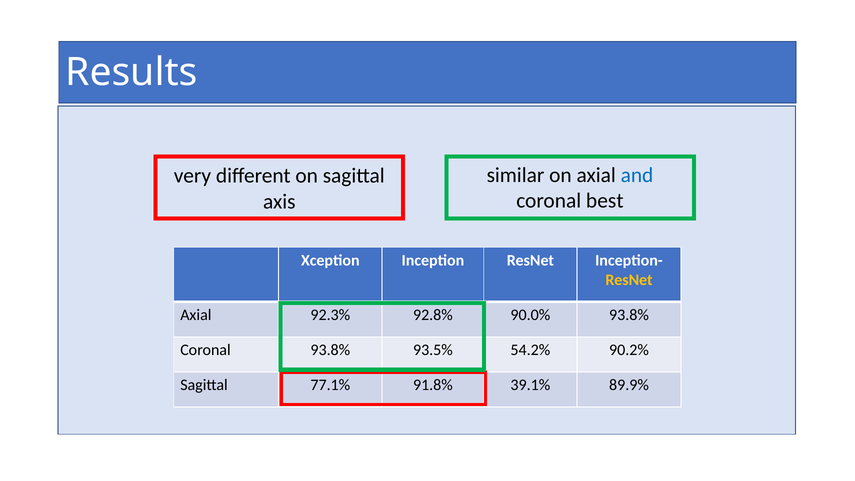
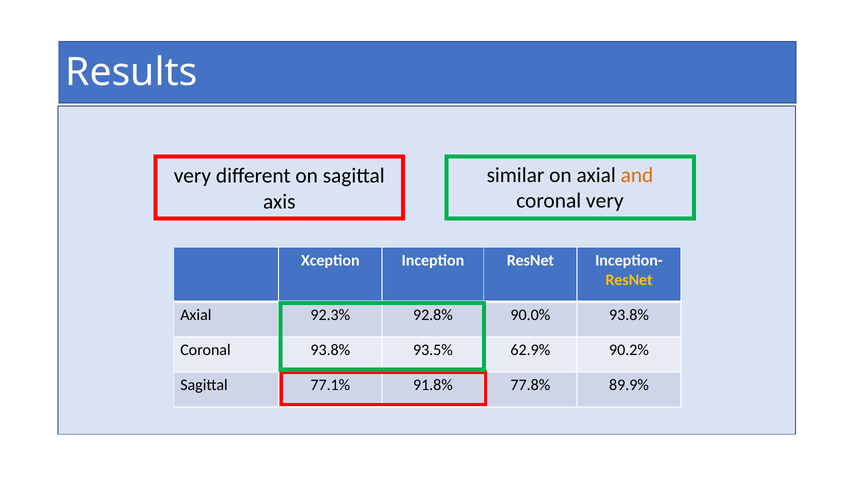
and colour: blue -> orange (637, 175)
coronal best: best -> very (605, 201)
54.2%: 54.2% -> 62.9% (530, 350)
39.1%: 39.1% -> 77.8% (530, 385)
